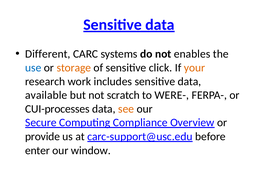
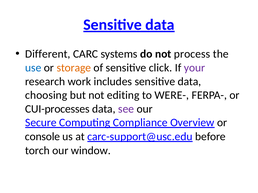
enables: enables -> process (192, 54)
your colour: orange -> purple (194, 68)
available: available -> choosing (46, 95)
scratch: scratch -> editing (123, 95)
see colour: orange -> purple (126, 109)
provide: provide -> console (43, 137)
enter: enter -> torch (37, 151)
